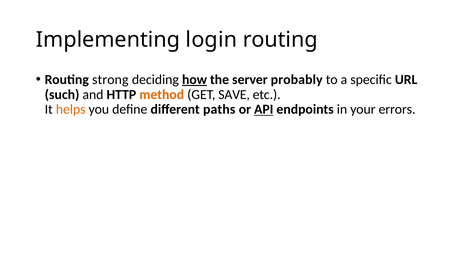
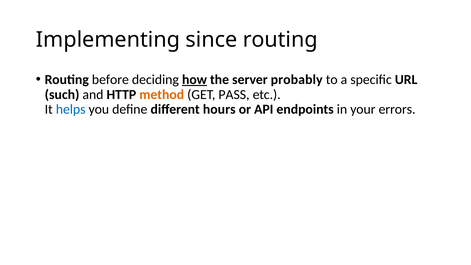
login: login -> since (212, 40)
strong: strong -> before (110, 80)
SAVE: SAVE -> PASS (234, 94)
helps colour: orange -> blue (71, 109)
paths: paths -> hours (219, 109)
API underline: present -> none (264, 109)
